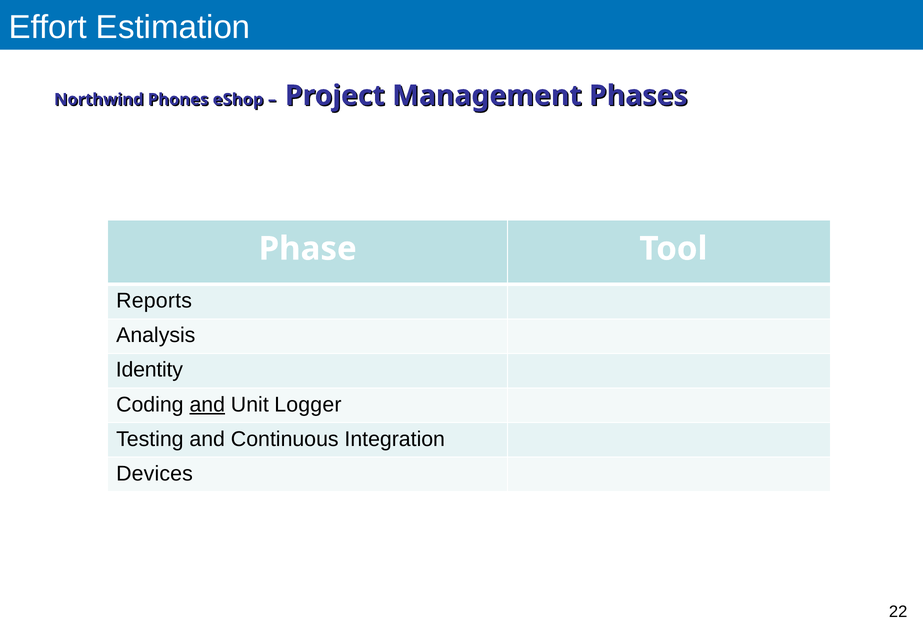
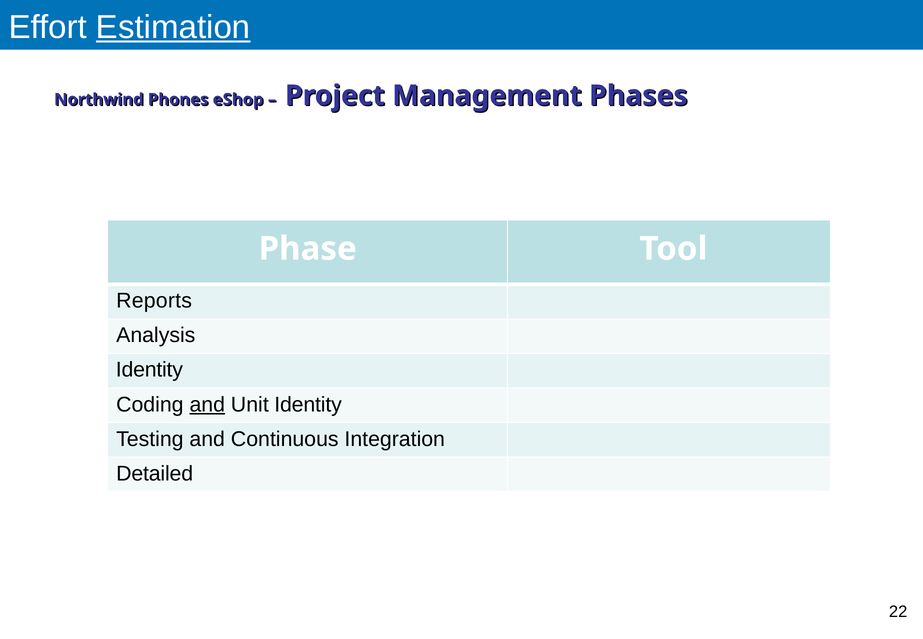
Estimation underline: none -> present (173, 27)
Unit Logger: Logger -> Identity (308, 405)
Devices: Devices -> Detailed (155, 474)
